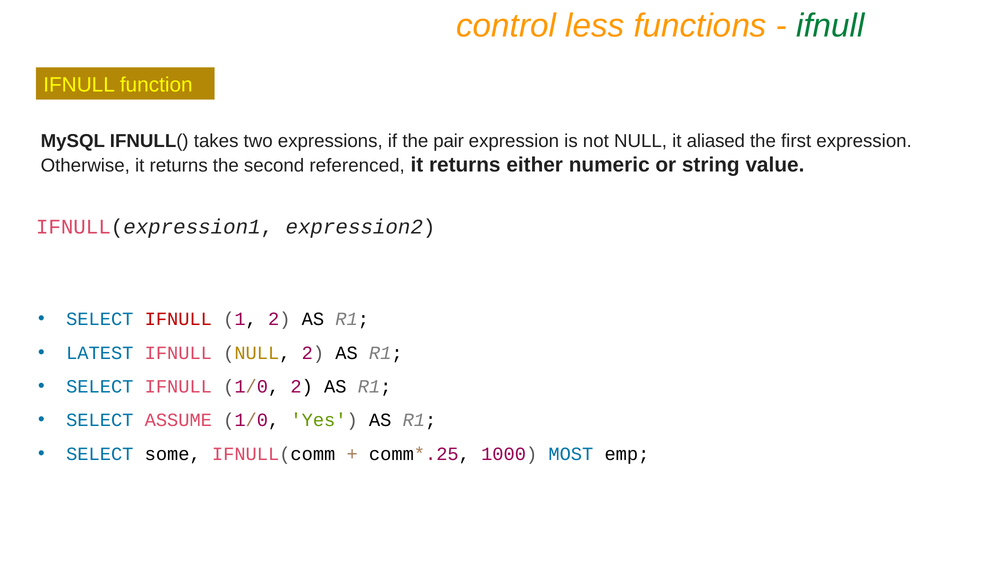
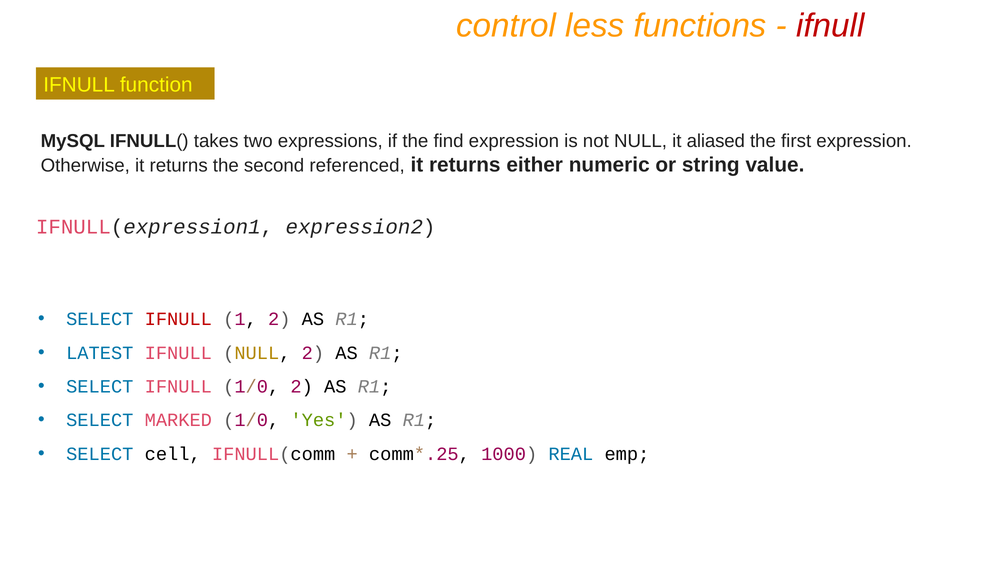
ifnull colour: green -> red (830, 26)
pair: pair -> find (449, 141)
ASSUME: ASSUME -> MARKED (178, 420)
some: some -> cell (173, 454)
MOST: MOST -> REAL (571, 454)
